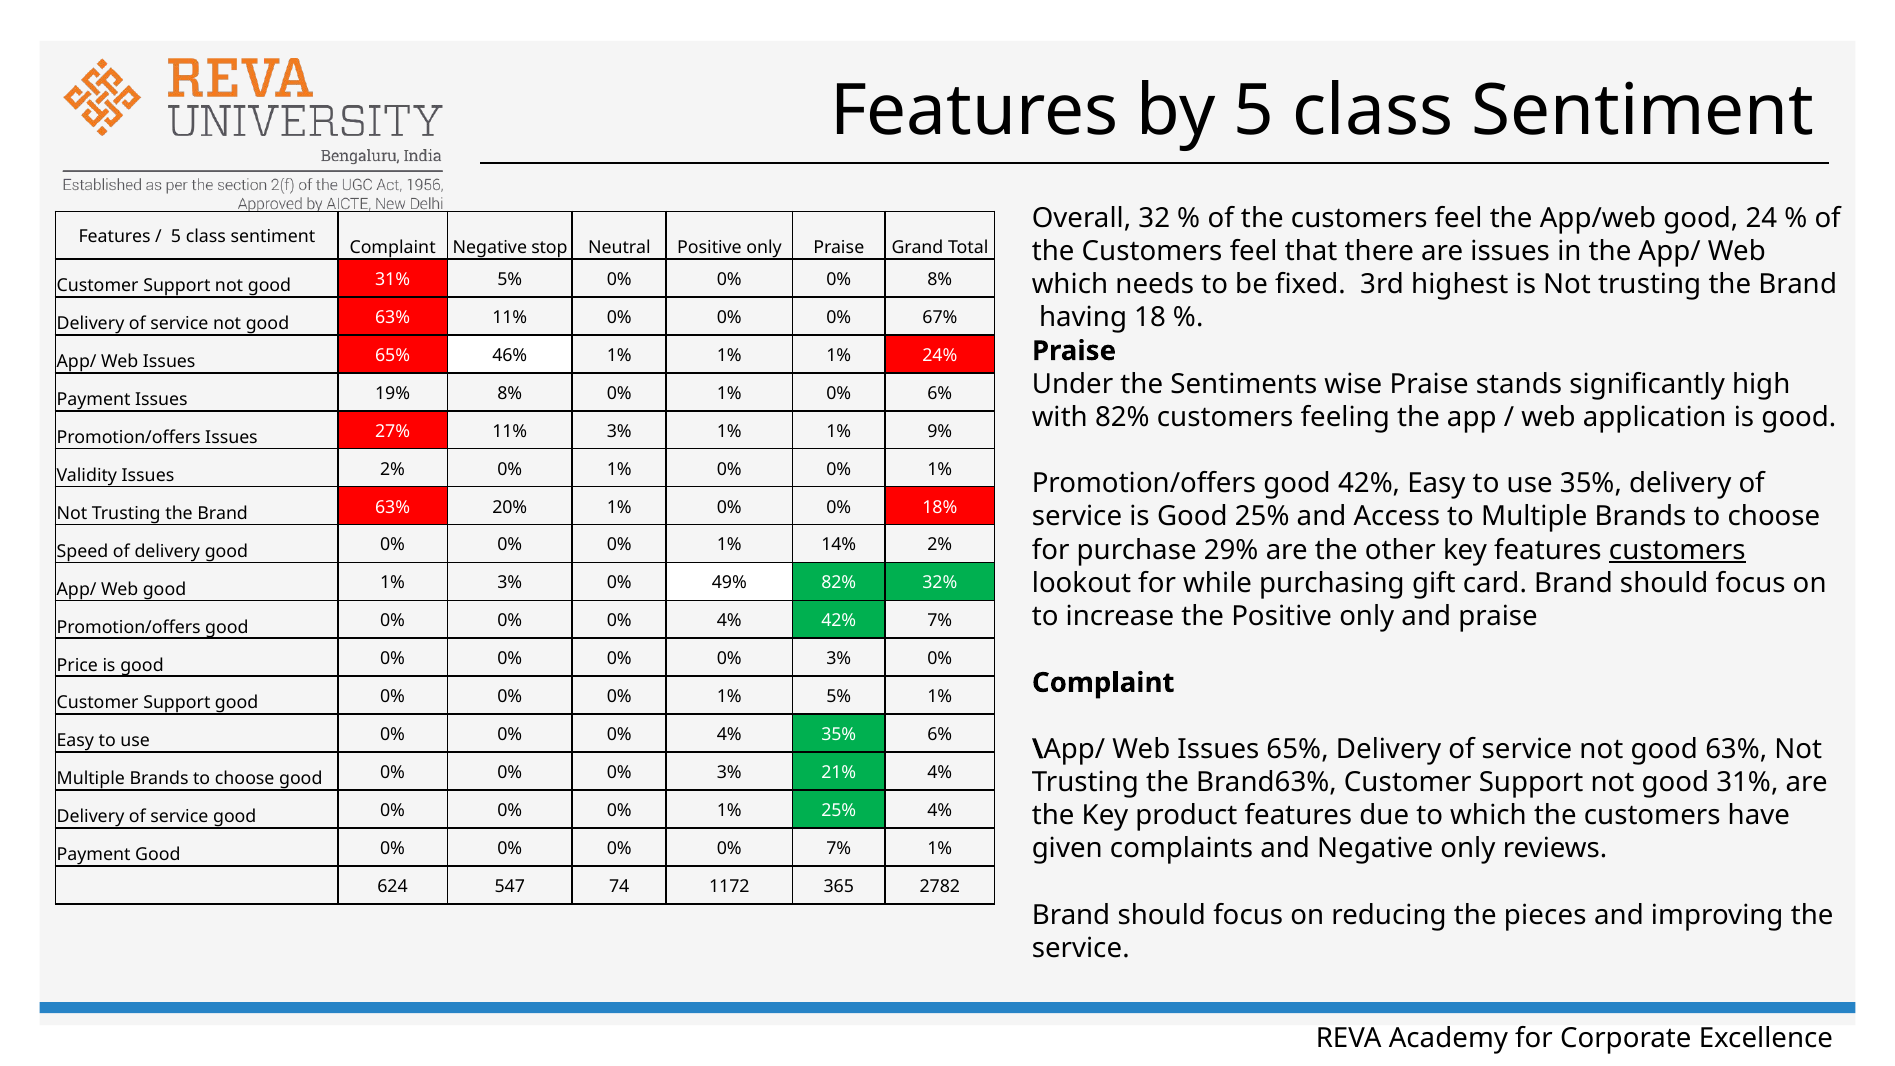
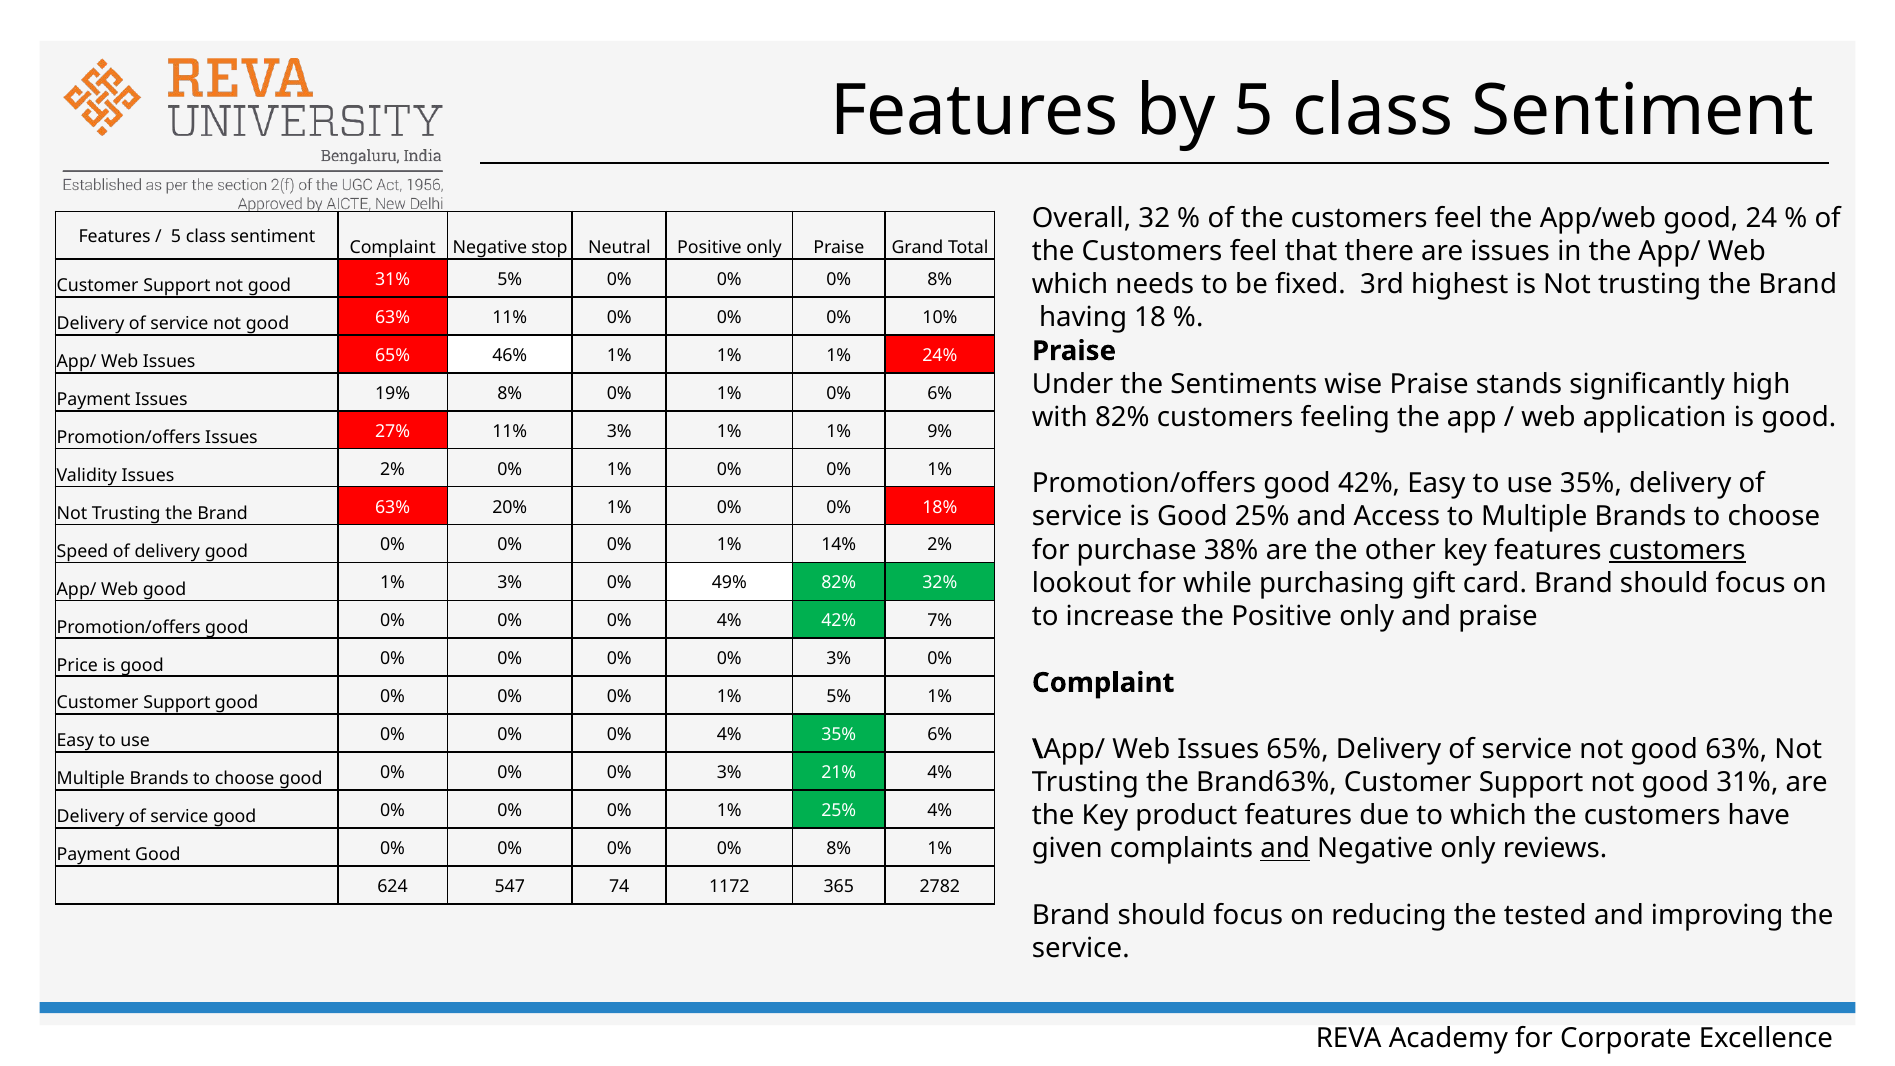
67%: 67% -> 10% (940, 317)
29%: 29% -> 38% (1231, 550)
and underline: none -> present (1285, 849)
7%: 7% -> 8% (839, 849)
pieces: pieces -> tested (1545, 915)
